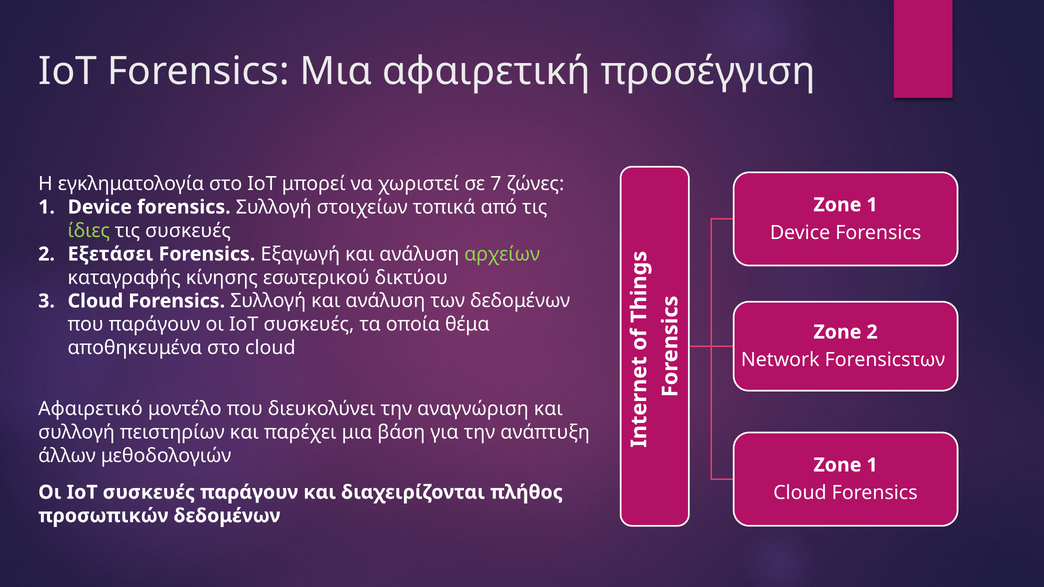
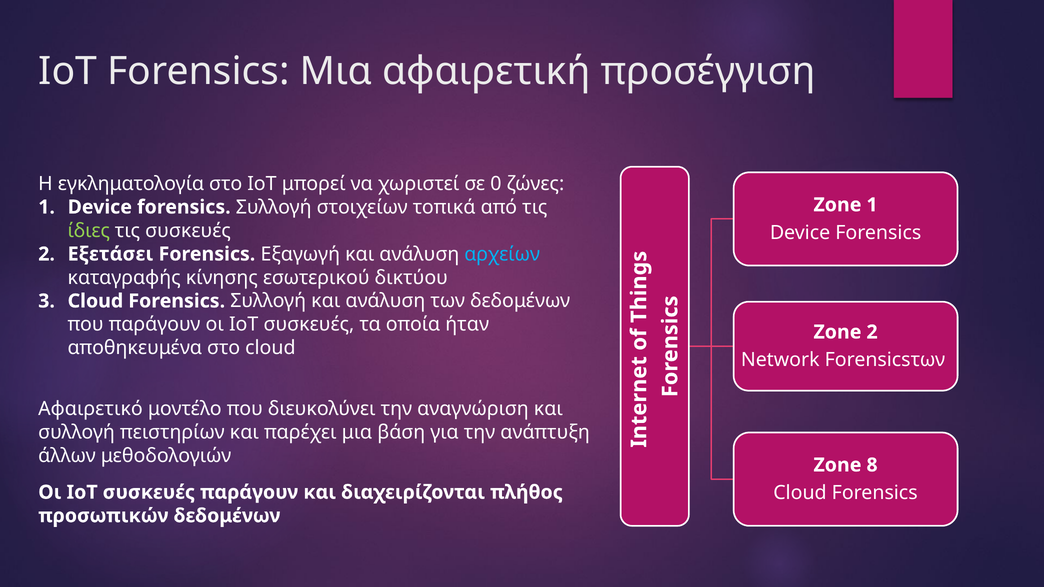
7: 7 -> 0 (496, 184)
αρχείων colour: light green -> light blue (502, 254)
θέμα: θέμα -> ήταν (467, 325)
1: 1 -> 8 (872, 465)
